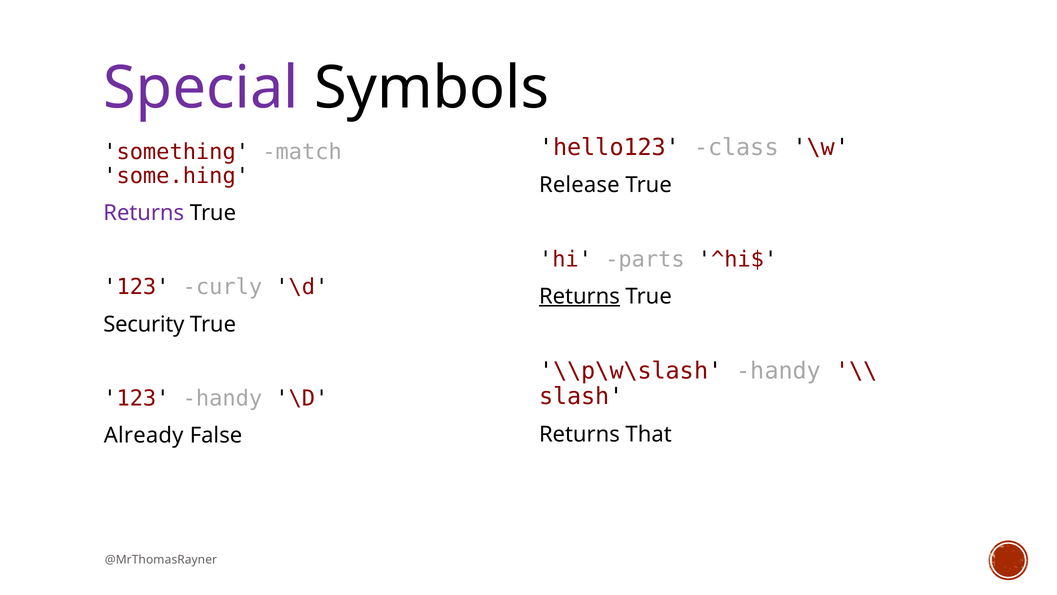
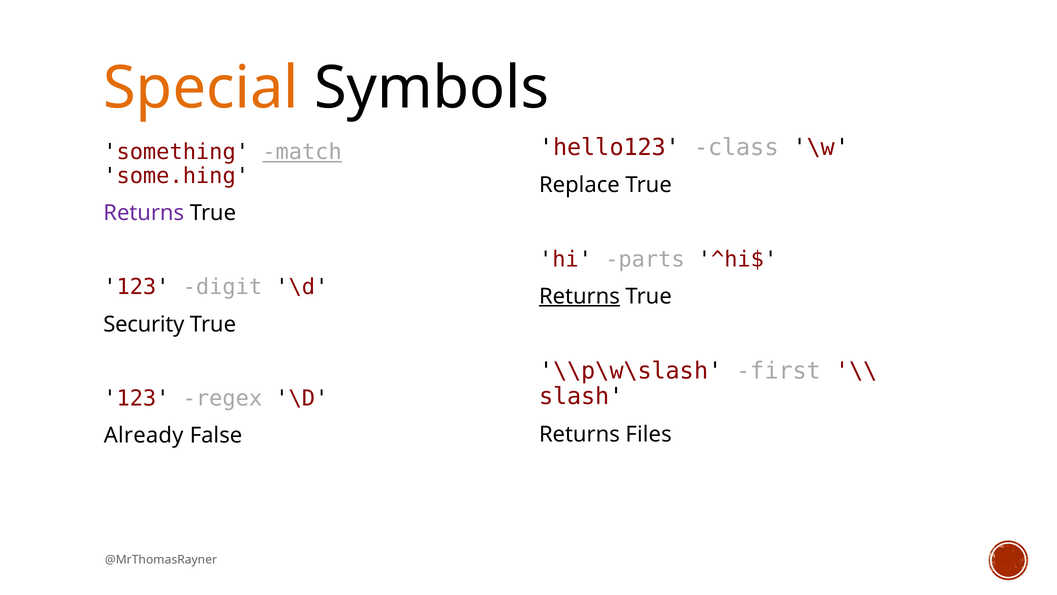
Special colour: purple -> orange (201, 88)
match underline: none -> present (302, 152)
Release: Release -> Replace (579, 185)
curly: curly -> digit (222, 287)
\\p\w\slash handy: handy -> first (779, 371)
123 handy: handy -> regex (222, 398)
That: That -> Files (649, 434)
